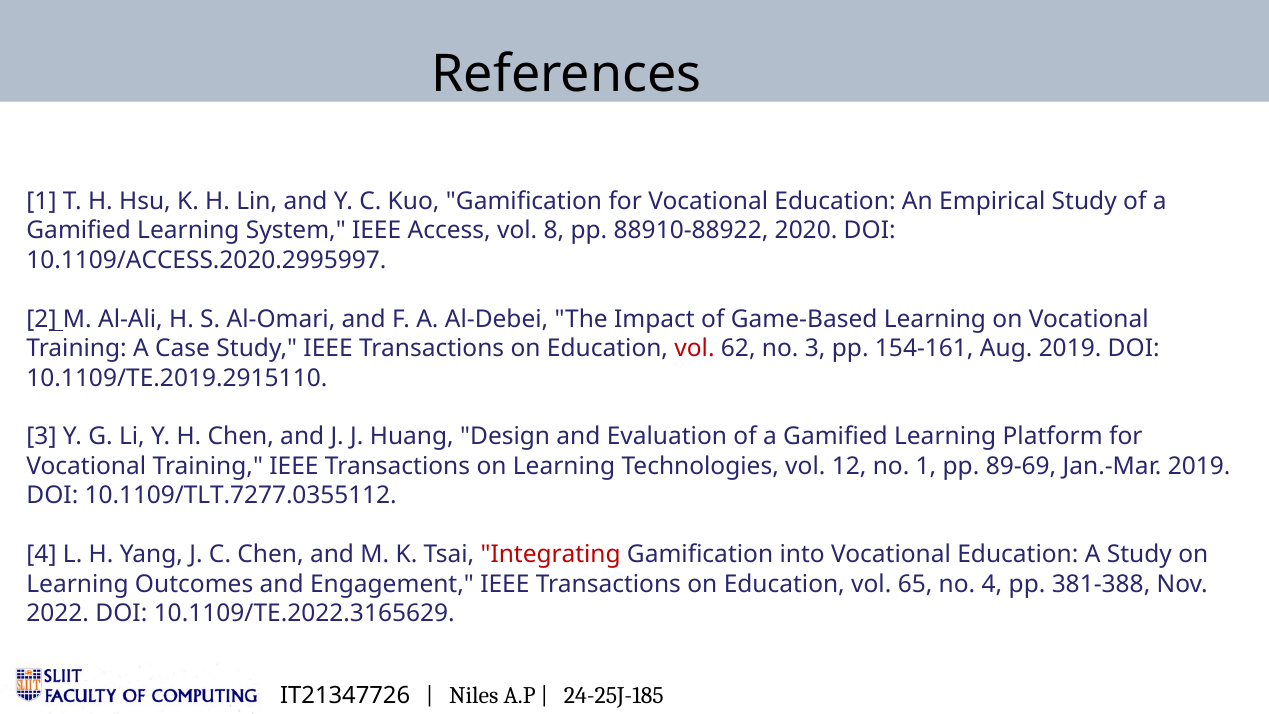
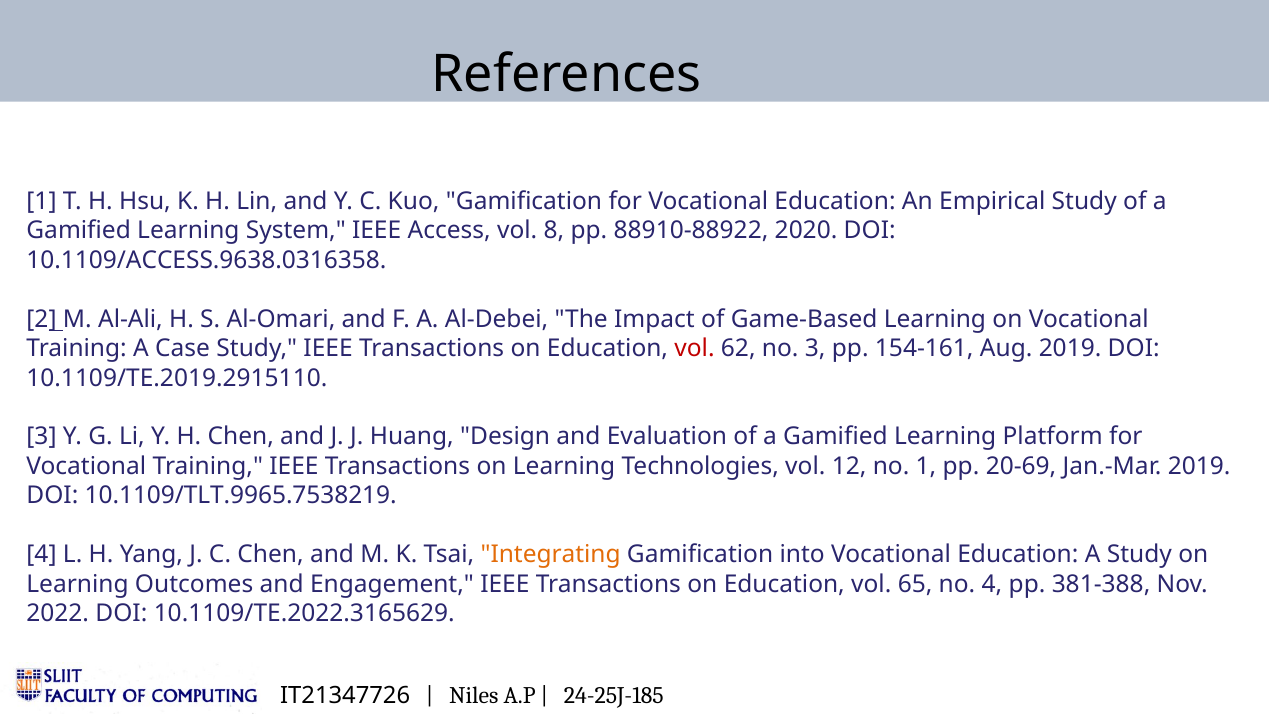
10.1109/ACCESS.2020.2995997: 10.1109/ACCESS.2020.2995997 -> 10.1109/ACCESS.9638.0316358 (206, 260)
89-69: 89-69 -> 20-69 (1021, 466)
10.1109/TLT.7277.0355112: 10.1109/TLT.7277.0355112 -> 10.1109/TLT.9965.7538219 (241, 496)
Integrating colour: red -> orange (551, 554)
